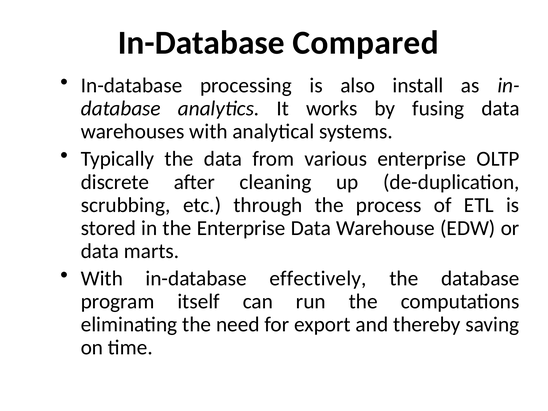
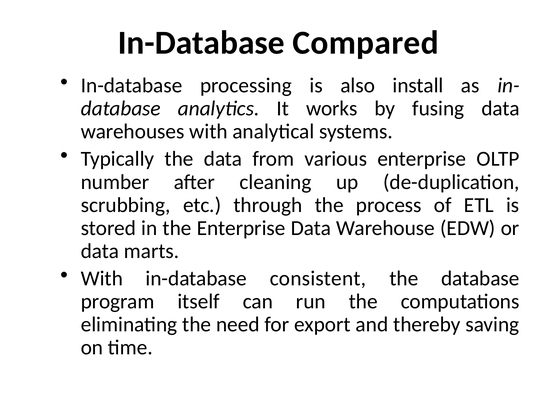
discrete: discrete -> number (115, 182)
effectively: effectively -> consistent (318, 278)
